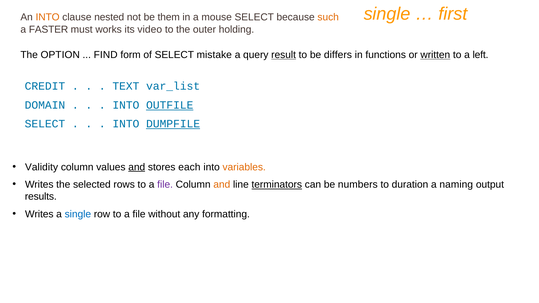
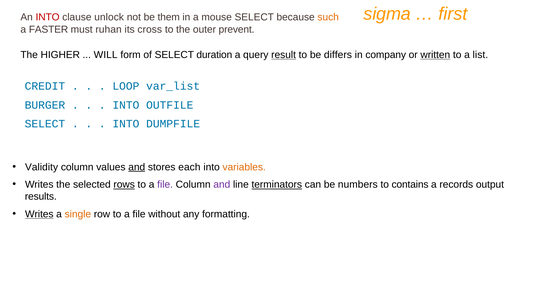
single: single -> sigma (387, 14)
INTO colour: orange -> red (48, 17)
nested: nested -> unlock (109, 17)
works: works -> ruhan (109, 29)
video: video -> cross (150, 29)
holding: holding -> prevent (237, 29)
OPTION: OPTION -> HIGHER (60, 55)
FIND: FIND -> WILL (106, 55)
mistake: mistake -> duration (214, 55)
functions: functions -> company (386, 55)
left: left -> list (480, 55)
TEXT: TEXT -> LOOP (126, 86)
DOMAIN: DOMAIN -> BURGER (45, 105)
OUTFILE underline: present -> none (170, 105)
DUMPFILE underline: present -> none (173, 124)
rows underline: none -> present (124, 185)
and colour: orange -> purple (222, 185)
duration: duration -> contains (410, 185)
naming: naming -> records (456, 185)
Writes underline: none -> present (39, 214)
single colour: blue -> orange (78, 214)
